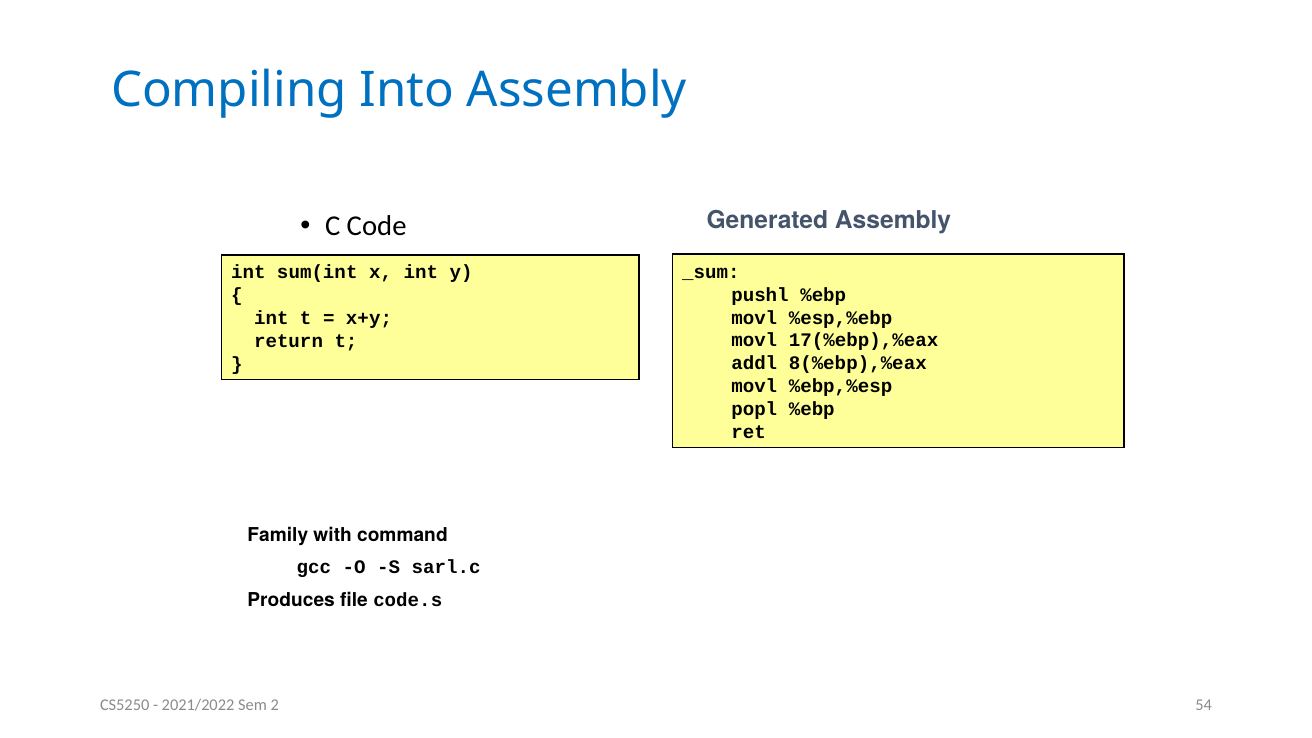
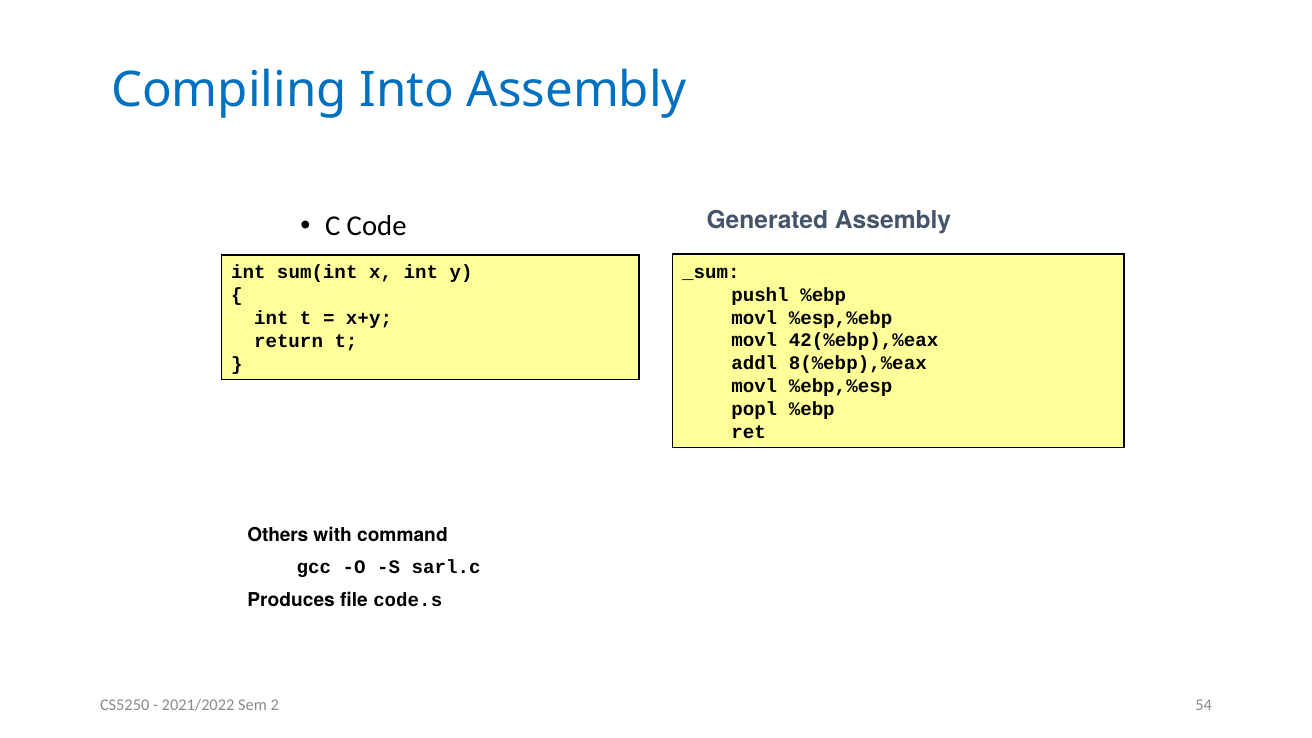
17(%ebp),%eax: 17(%ebp),%eax -> 42(%ebp),%eax (864, 341)
Family: Family -> Others (278, 535)
